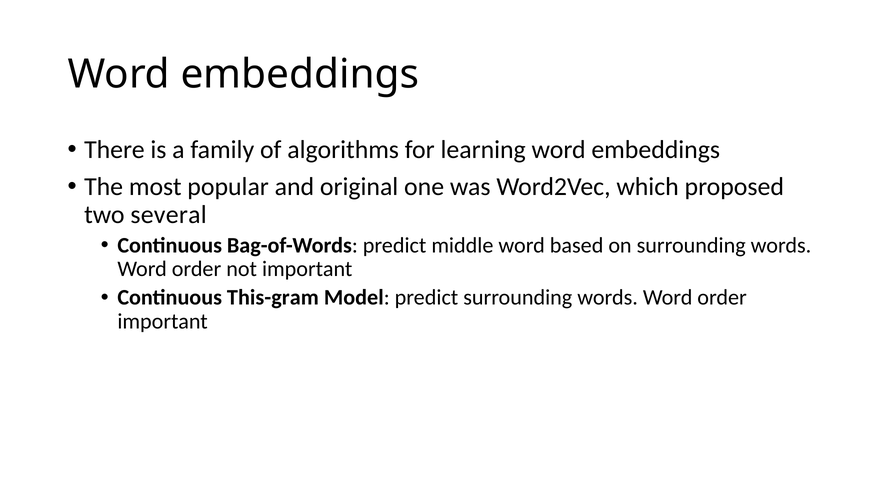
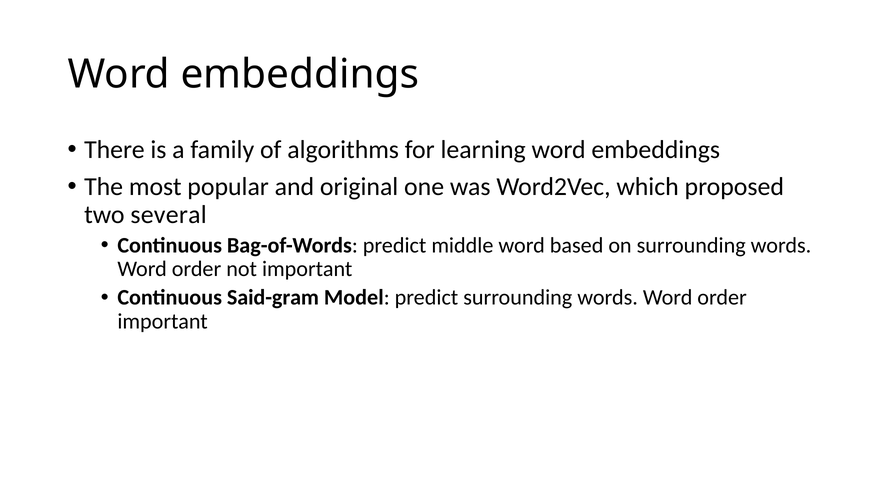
This-gram: This-gram -> Said-gram (273, 298)
